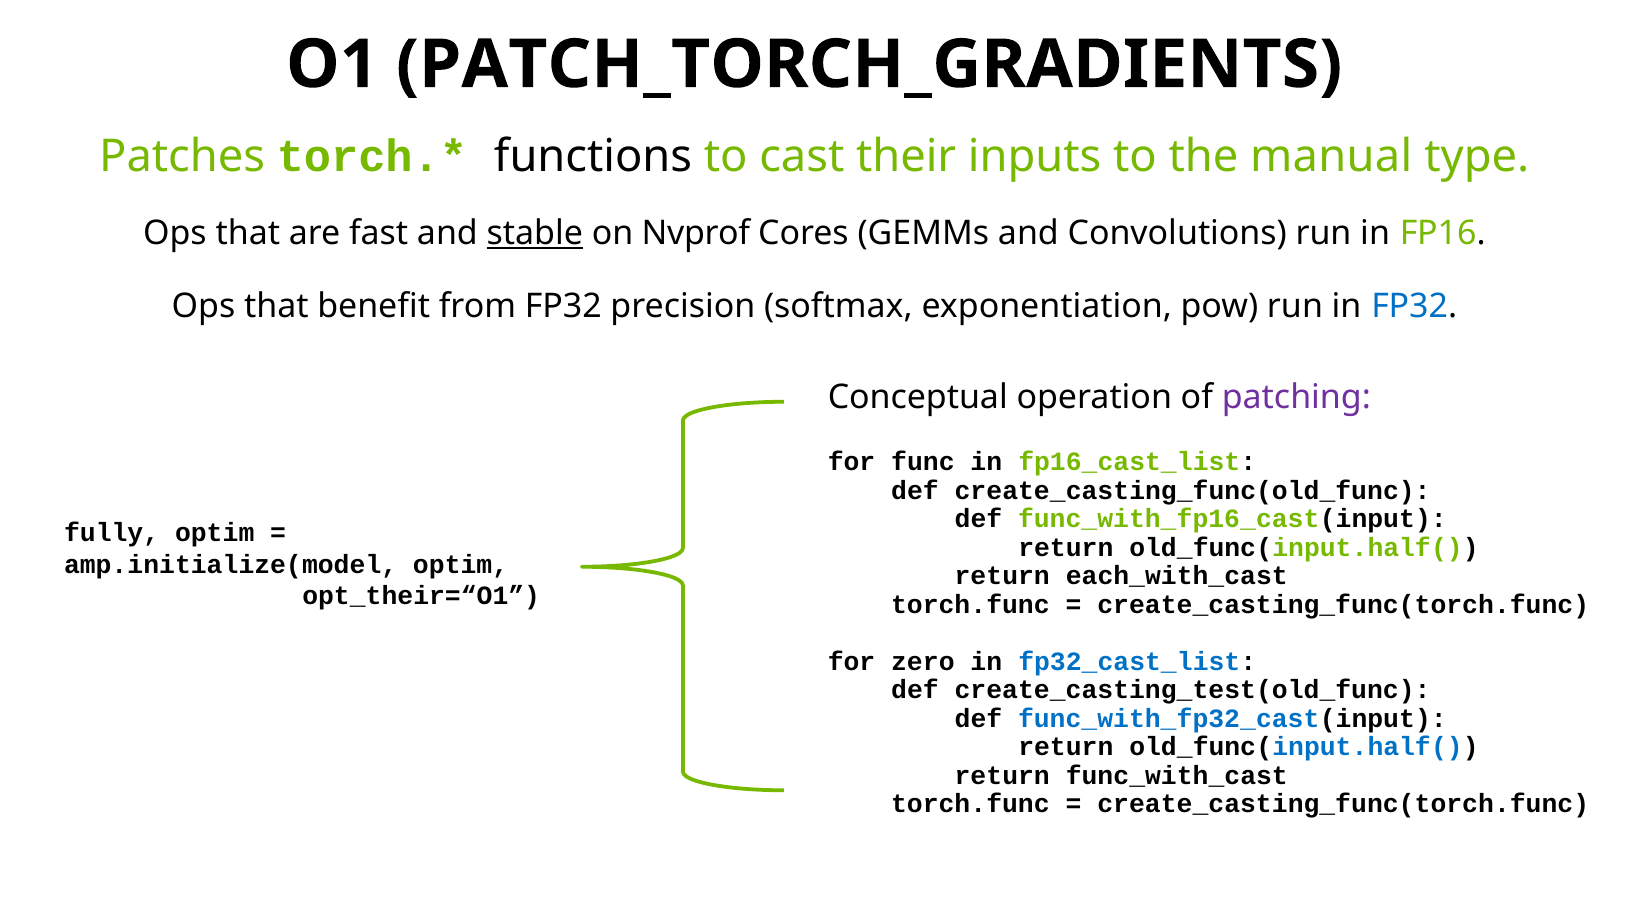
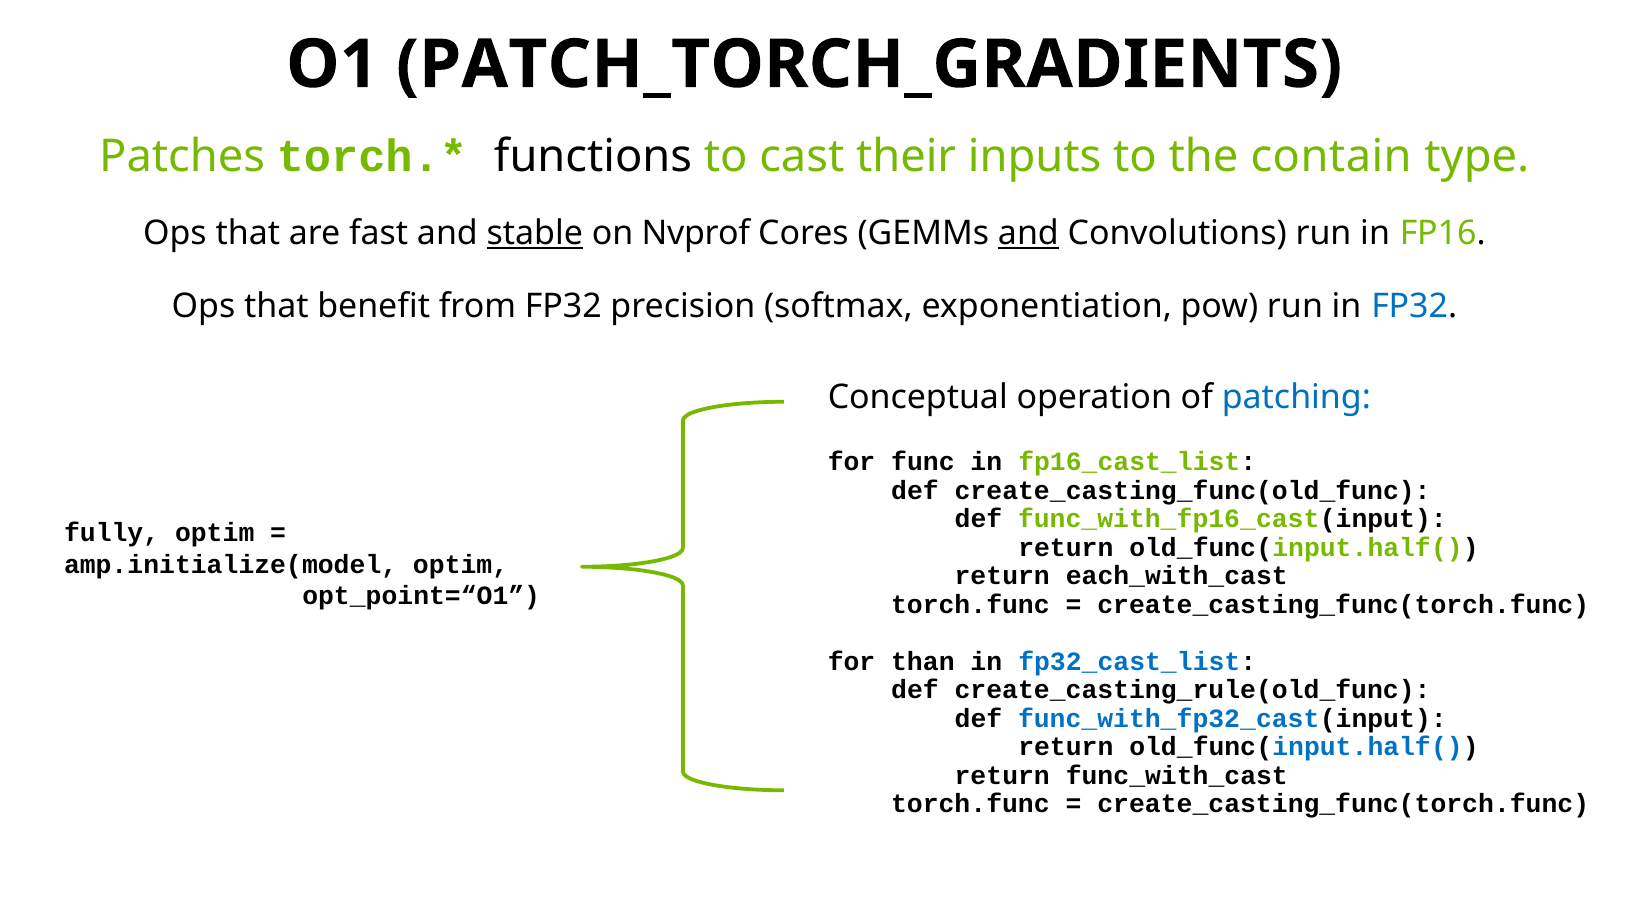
manual: manual -> contain (1331, 157)
and underline: none -> present (1028, 233)
patching colour: purple -> blue (1296, 398)
opt_their=“O1: opt_their=“O1 -> opt_point=“O1 (421, 596)
zero: zero -> than (923, 662)
create_casting_test(old_func: create_casting_test(old_func -> create_casting_rule(old_func (1193, 690)
